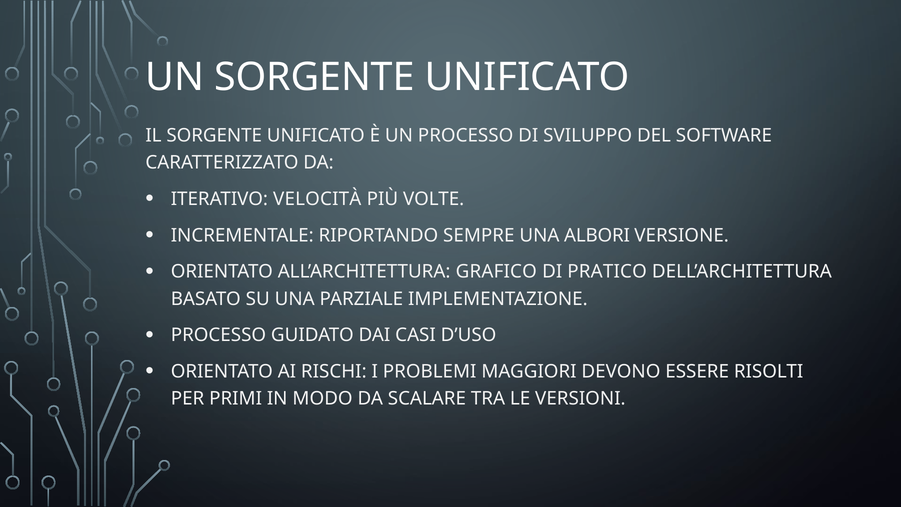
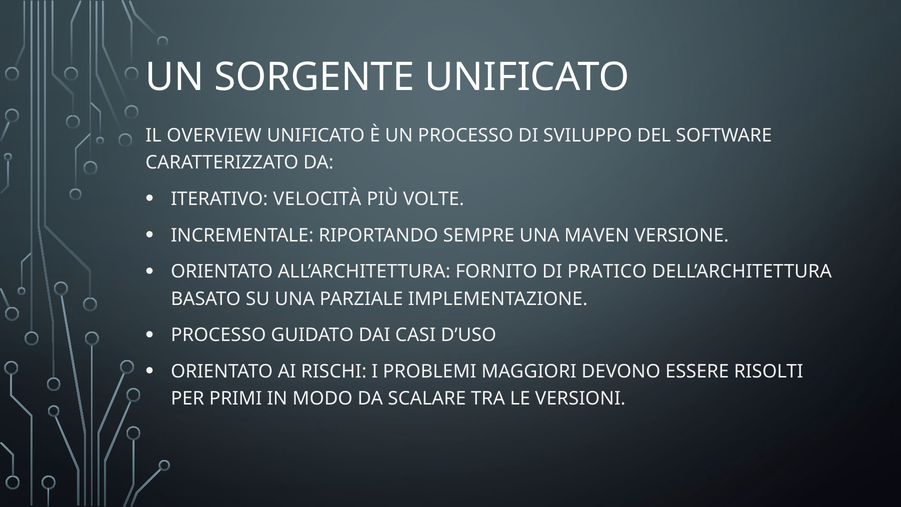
IL SORGENTE: SORGENTE -> OVERVIEW (214, 135)
ALBORI: ALBORI -> MAVEN (597, 235)
GRAFICO: GRAFICO -> FORNITO (496, 272)
